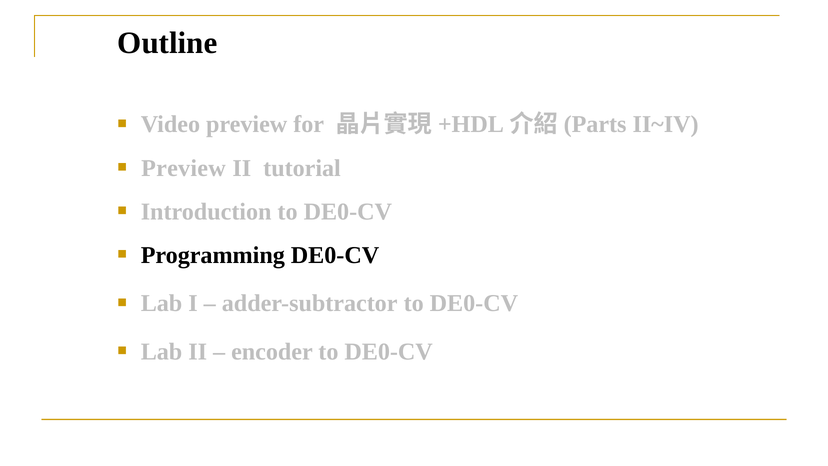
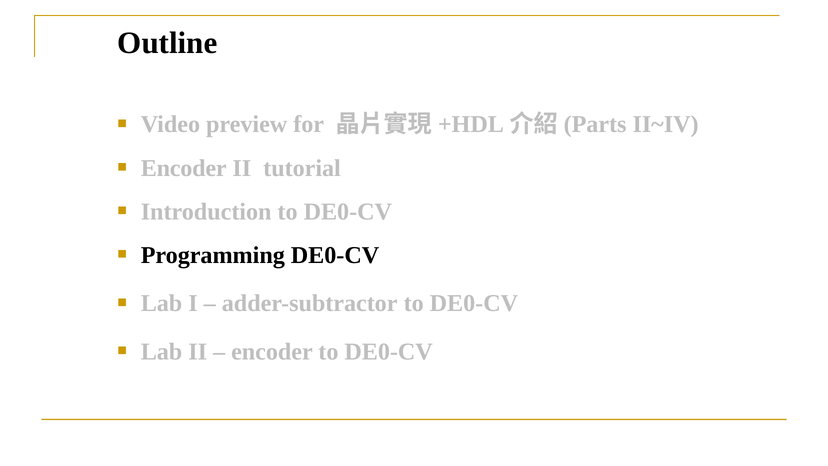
Preview: Preview -> Encoder (184, 168)
